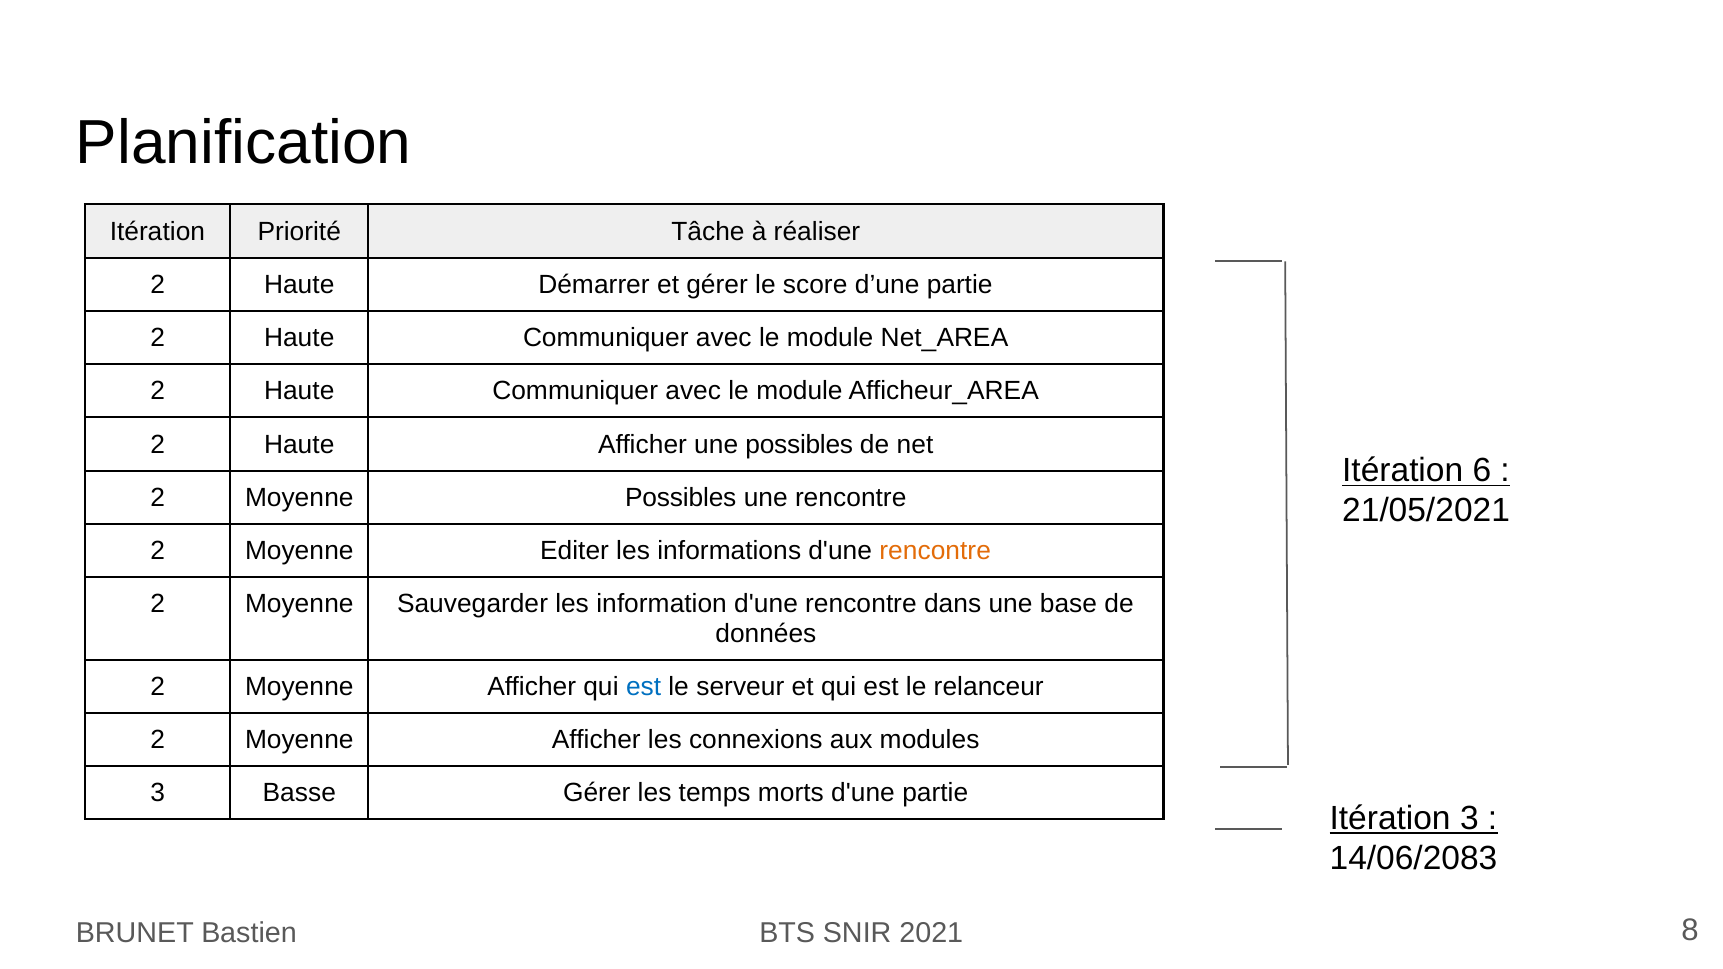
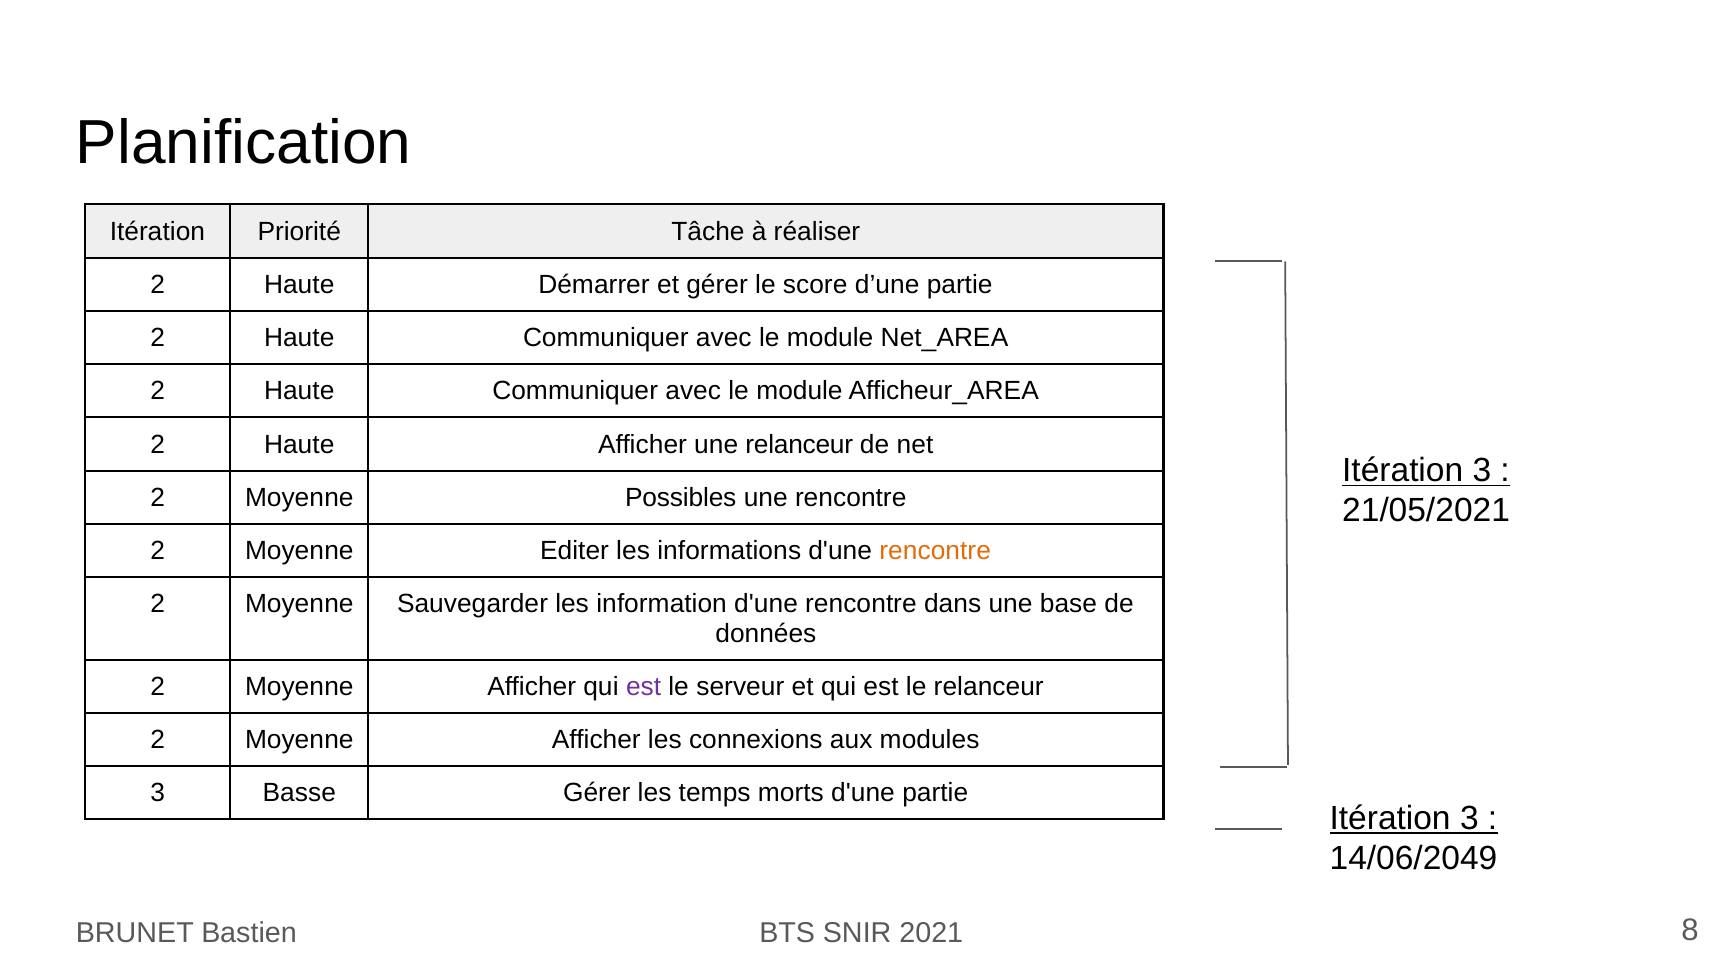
une possibles: possibles -> relanceur (799, 445)
6: 6 -> 3 (1482, 471)
est colour: blue -> purple (644, 687)
14/06/2083: 14/06/2083 -> 14/06/2049 (1413, 859)
